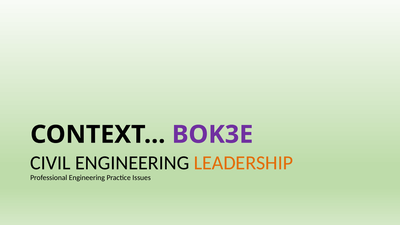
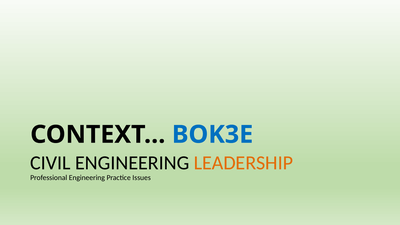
BOK3E colour: purple -> blue (213, 135)
